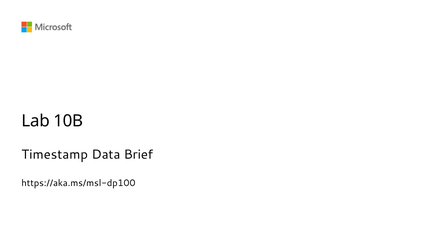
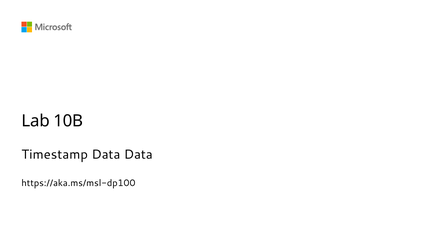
Data Brief: Brief -> Data (138, 154)
